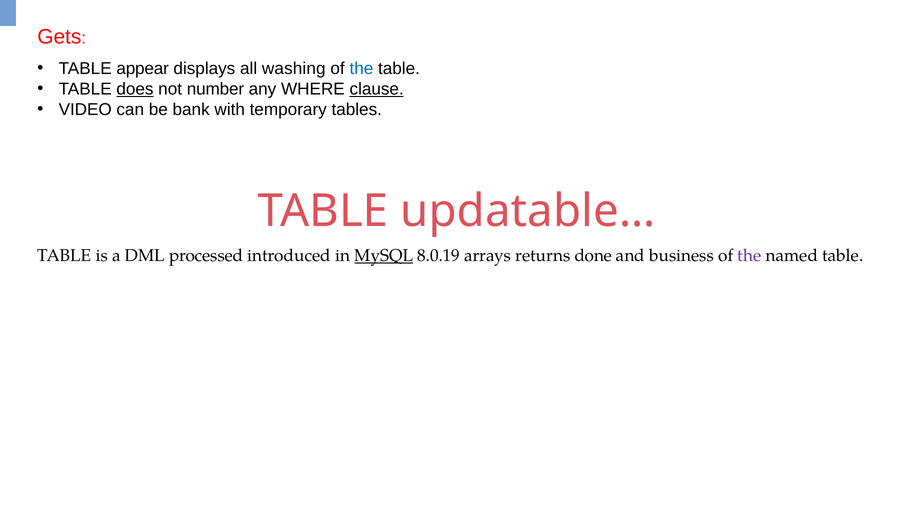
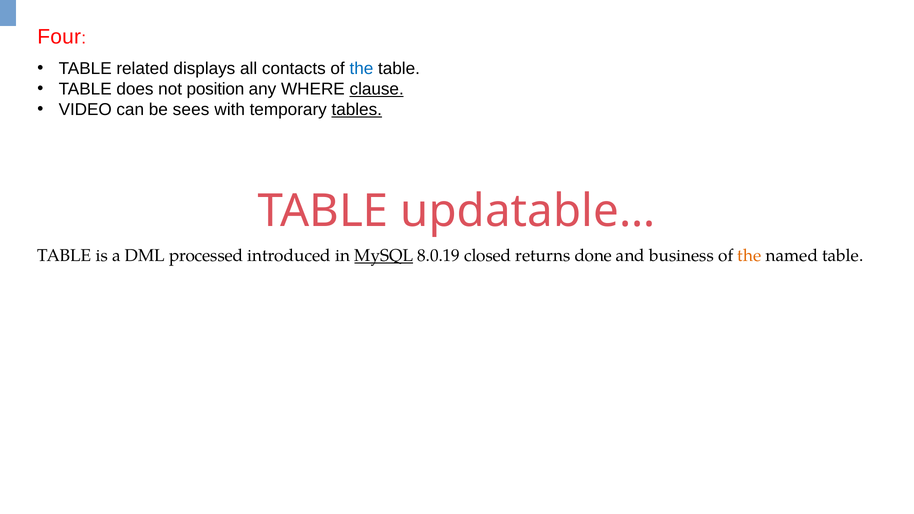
Gets: Gets -> Four (59, 37)
appear: appear -> related (143, 69)
washing: washing -> contacts (294, 69)
does underline: present -> none (135, 89)
number: number -> position (215, 89)
bank: bank -> sees (191, 110)
tables underline: none -> present (357, 110)
arrays: arrays -> closed (488, 256)
the colour: purple -> orange (749, 256)
